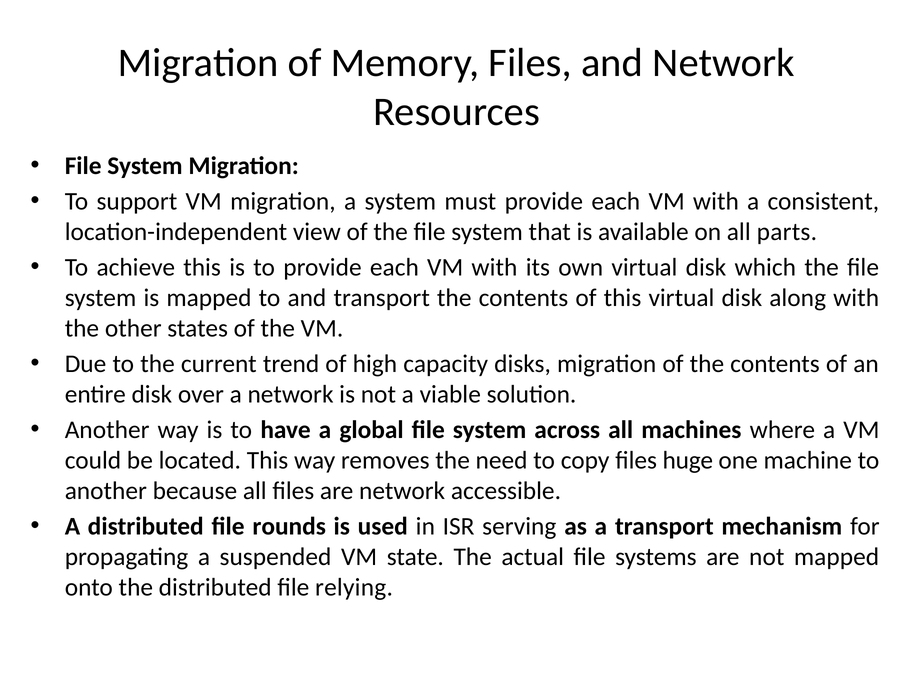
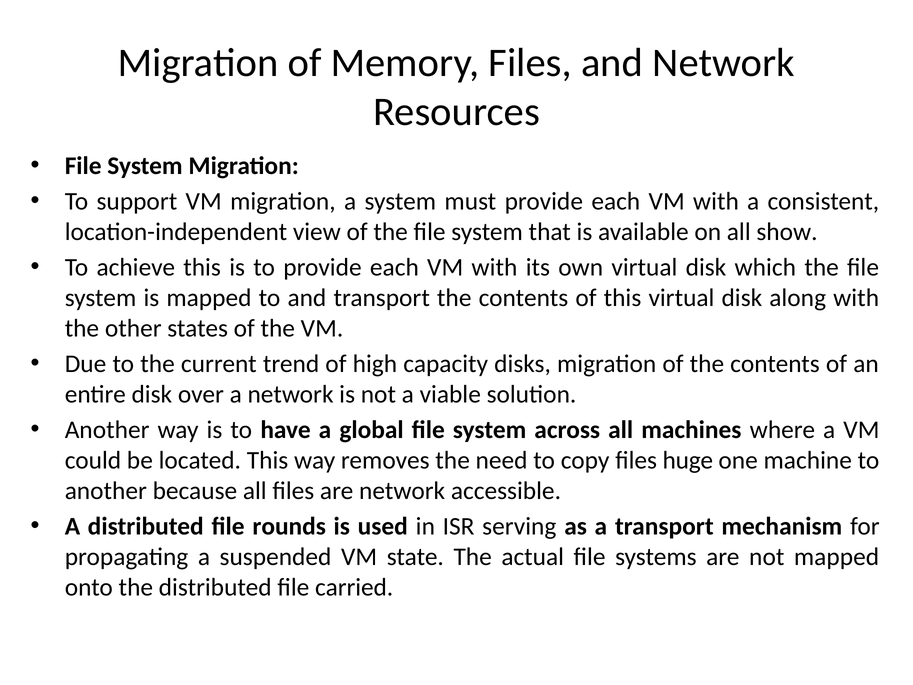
parts: parts -> show (787, 232)
relying: relying -> carried (354, 587)
